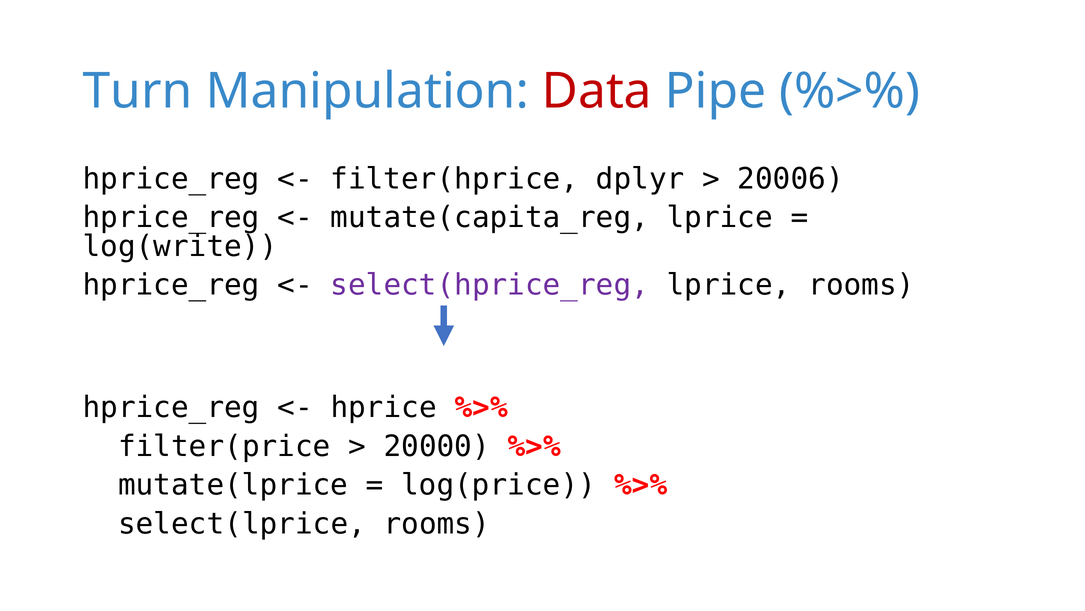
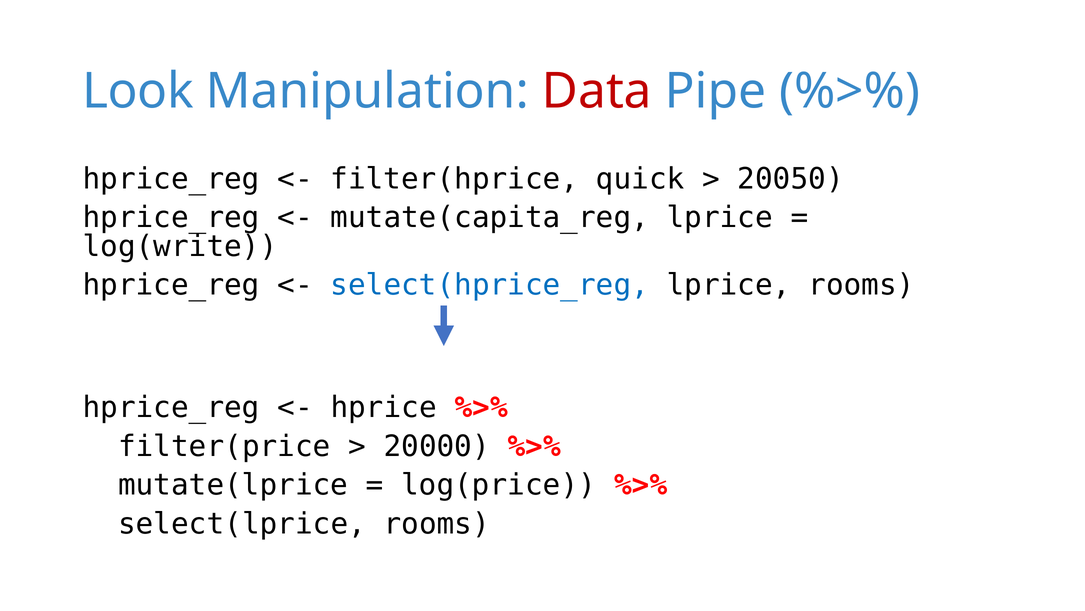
Turn: Turn -> Look (138, 91)
dplyr: dplyr -> quick (640, 179)
20006: 20006 -> 20050 (791, 179)
select(hprice_reg colour: purple -> blue (490, 285)
